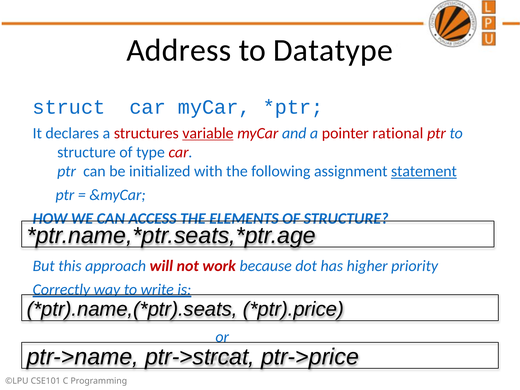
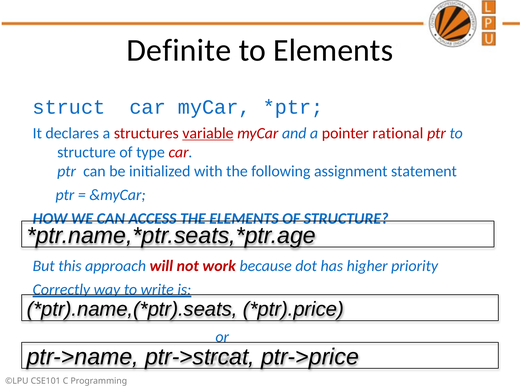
Address: Address -> Definite (179, 50)
to Datatype: Datatype -> Elements (333, 50)
statement underline: present -> none (424, 171)
